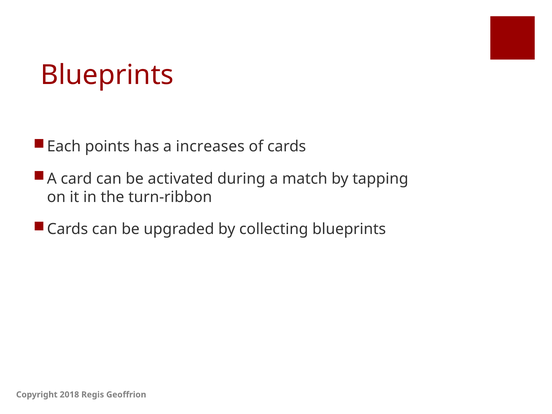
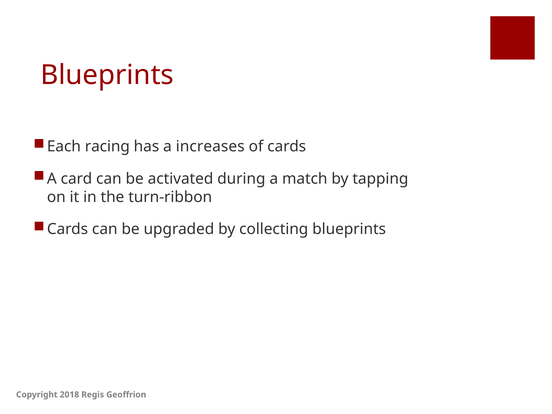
points: points -> racing (107, 146)
